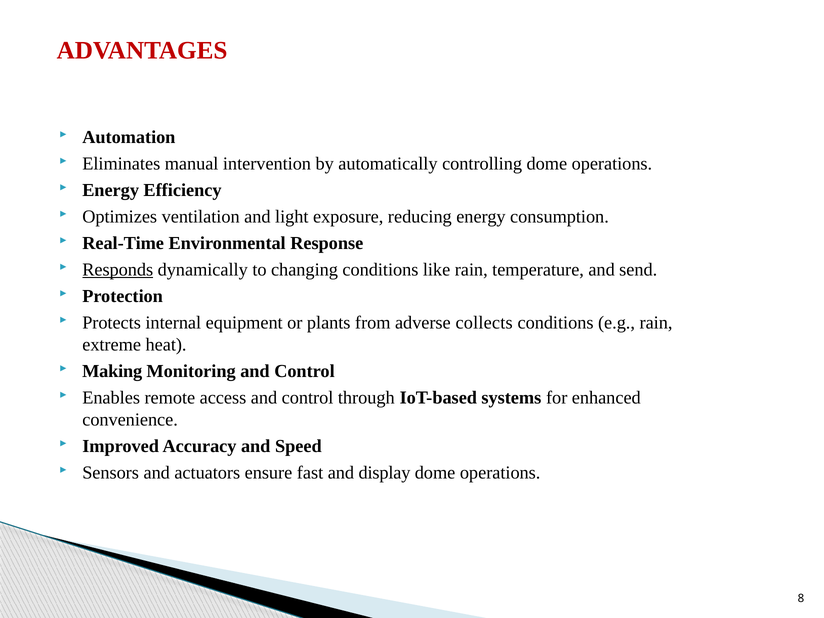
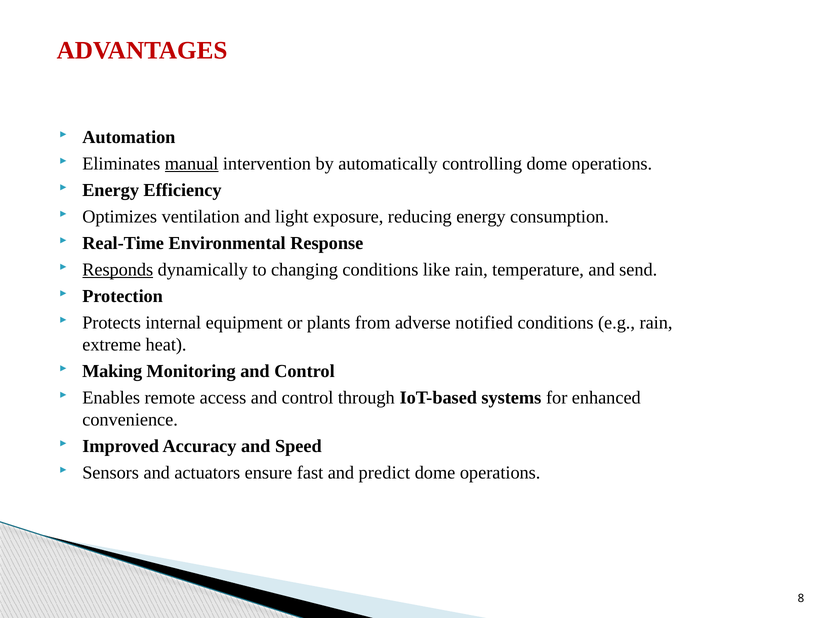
manual underline: none -> present (192, 164)
collects: collects -> notified (484, 323)
display: display -> predict (384, 472)
